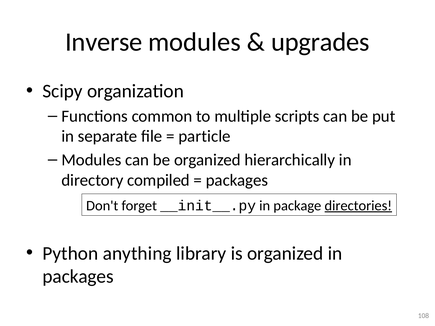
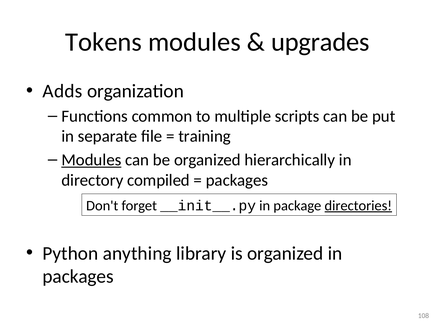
Inverse: Inverse -> Tokens (104, 42)
Scipy: Scipy -> Adds (62, 91)
particle: particle -> training (205, 136)
Modules underline: none -> present (91, 160)
